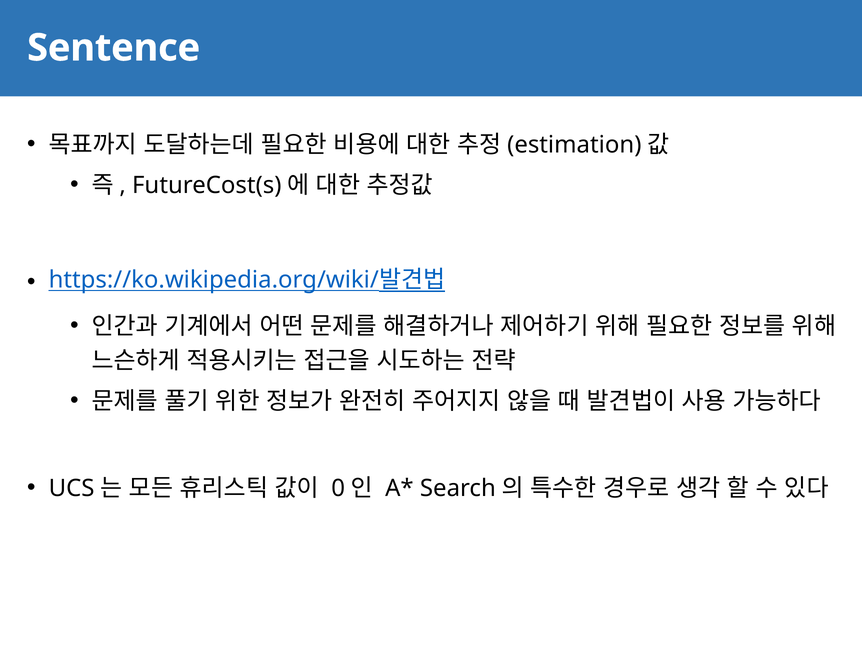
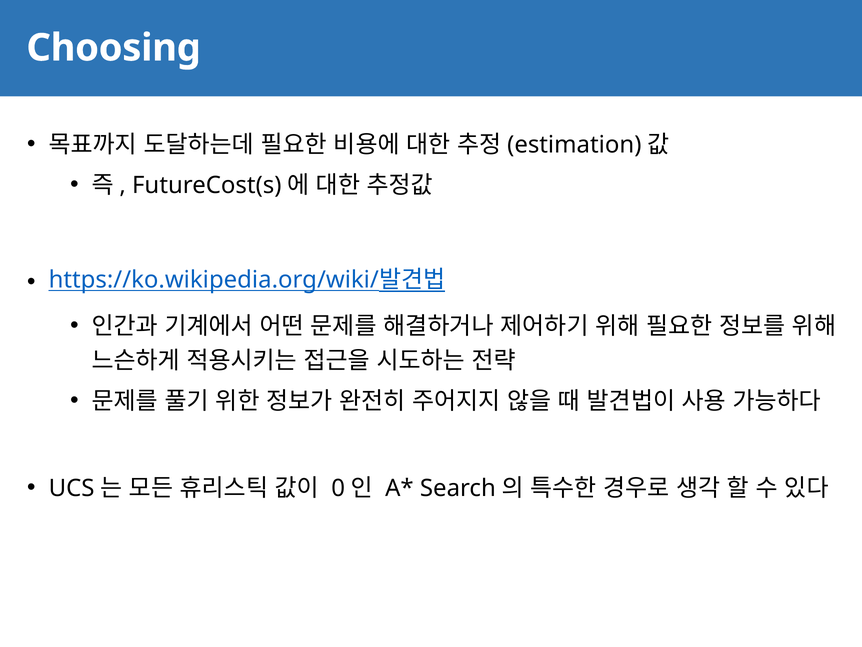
Sentence: Sentence -> Choosing (114, 48)
